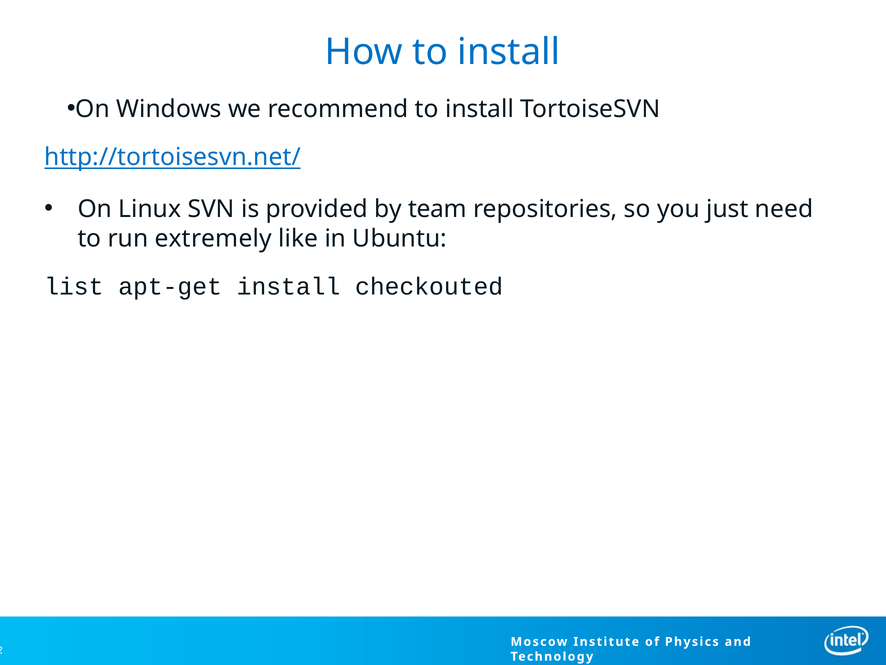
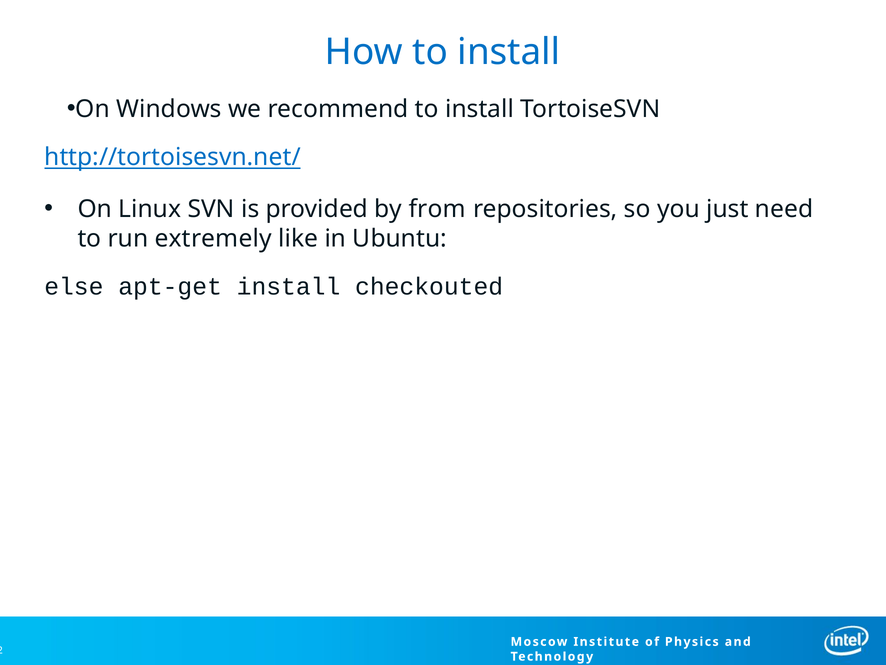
team: team -> from (437, 209)
list: list -> else (74, 287)
